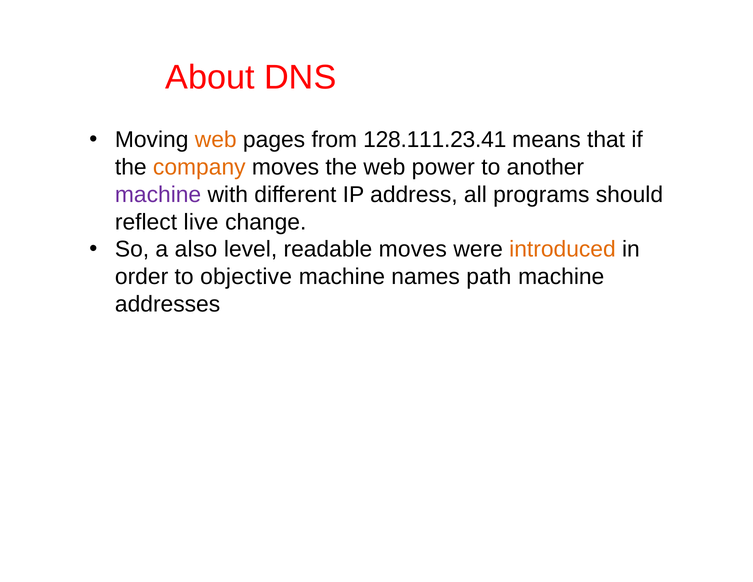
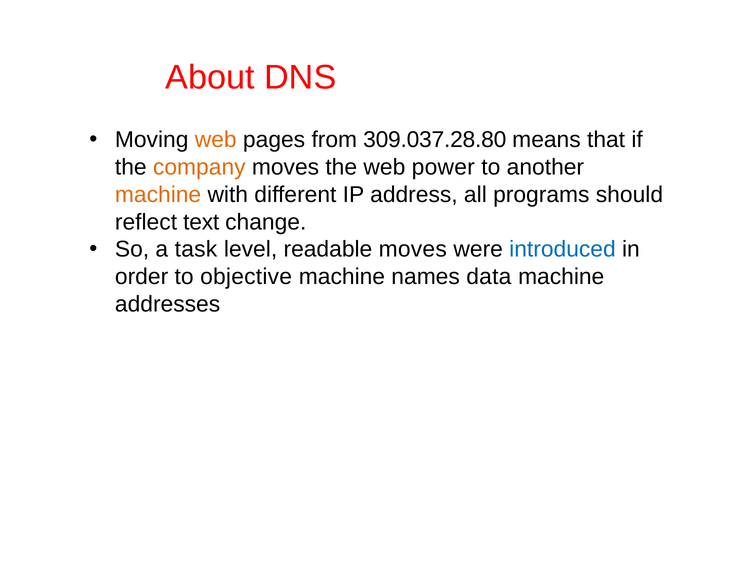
128.111.23.41: 128.111.23.41 -> 309.037.28.80 (435, 140)
machine colour: purple -> orange (158, 195)
live: live -> text (201, 222)
also: also -> task (196, 249)
introduced colour: orange -> blue (562, 249)
path: path -> data (489, 277)
